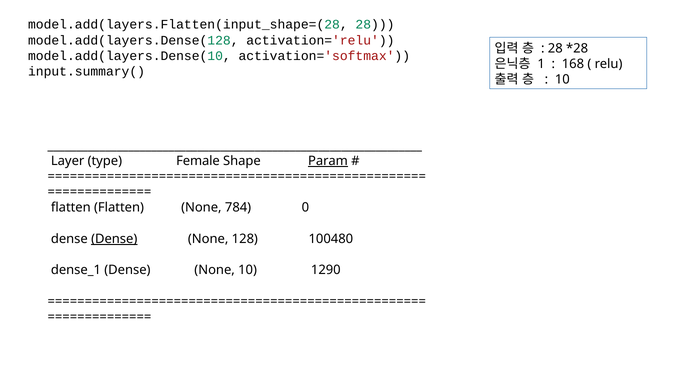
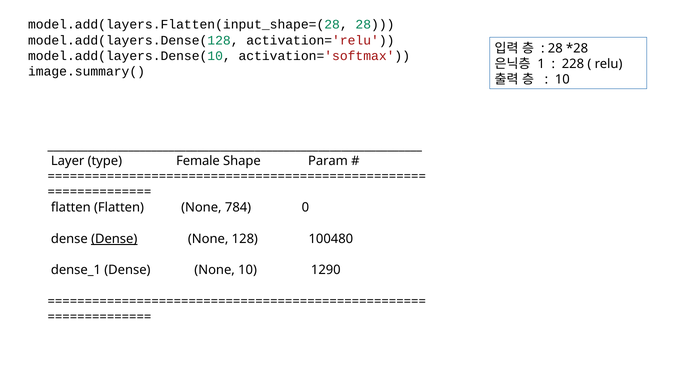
168: 168 -> 228 (573, 64)
input.summary(: input.summary( -> image.summary( (87, 71)
Param underline: present -> none (328, 161)
